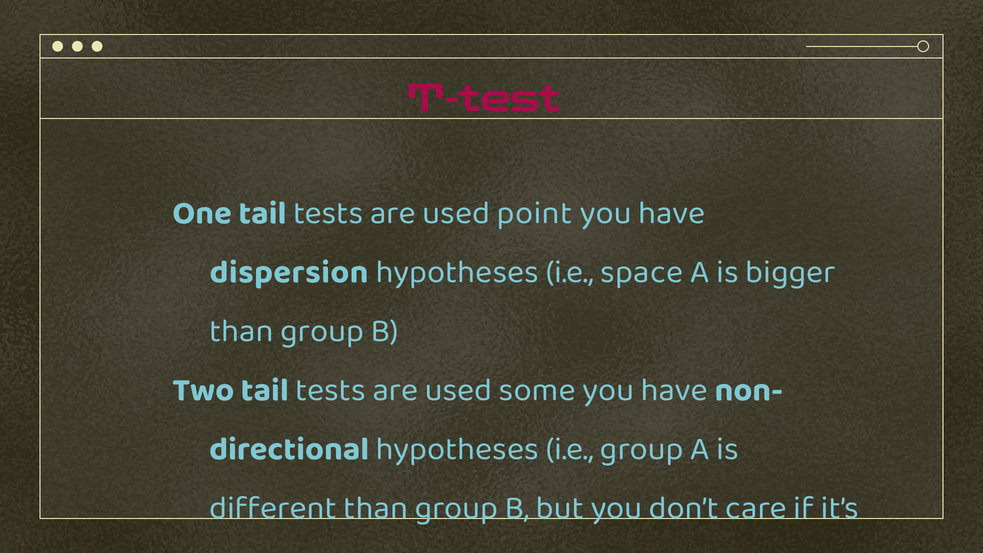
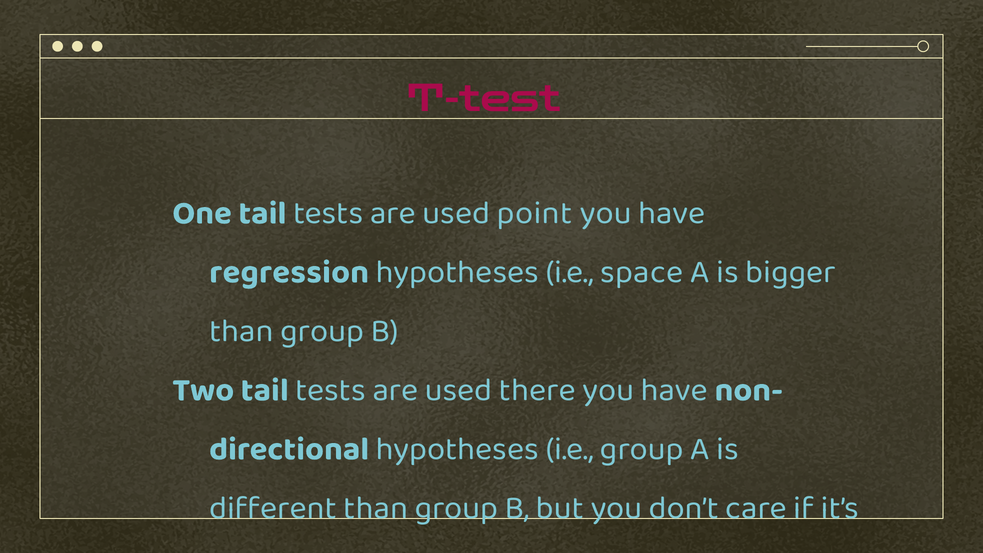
dispersion: dispersion -> regression (289, 271)
some: some -> there (537, 389)
